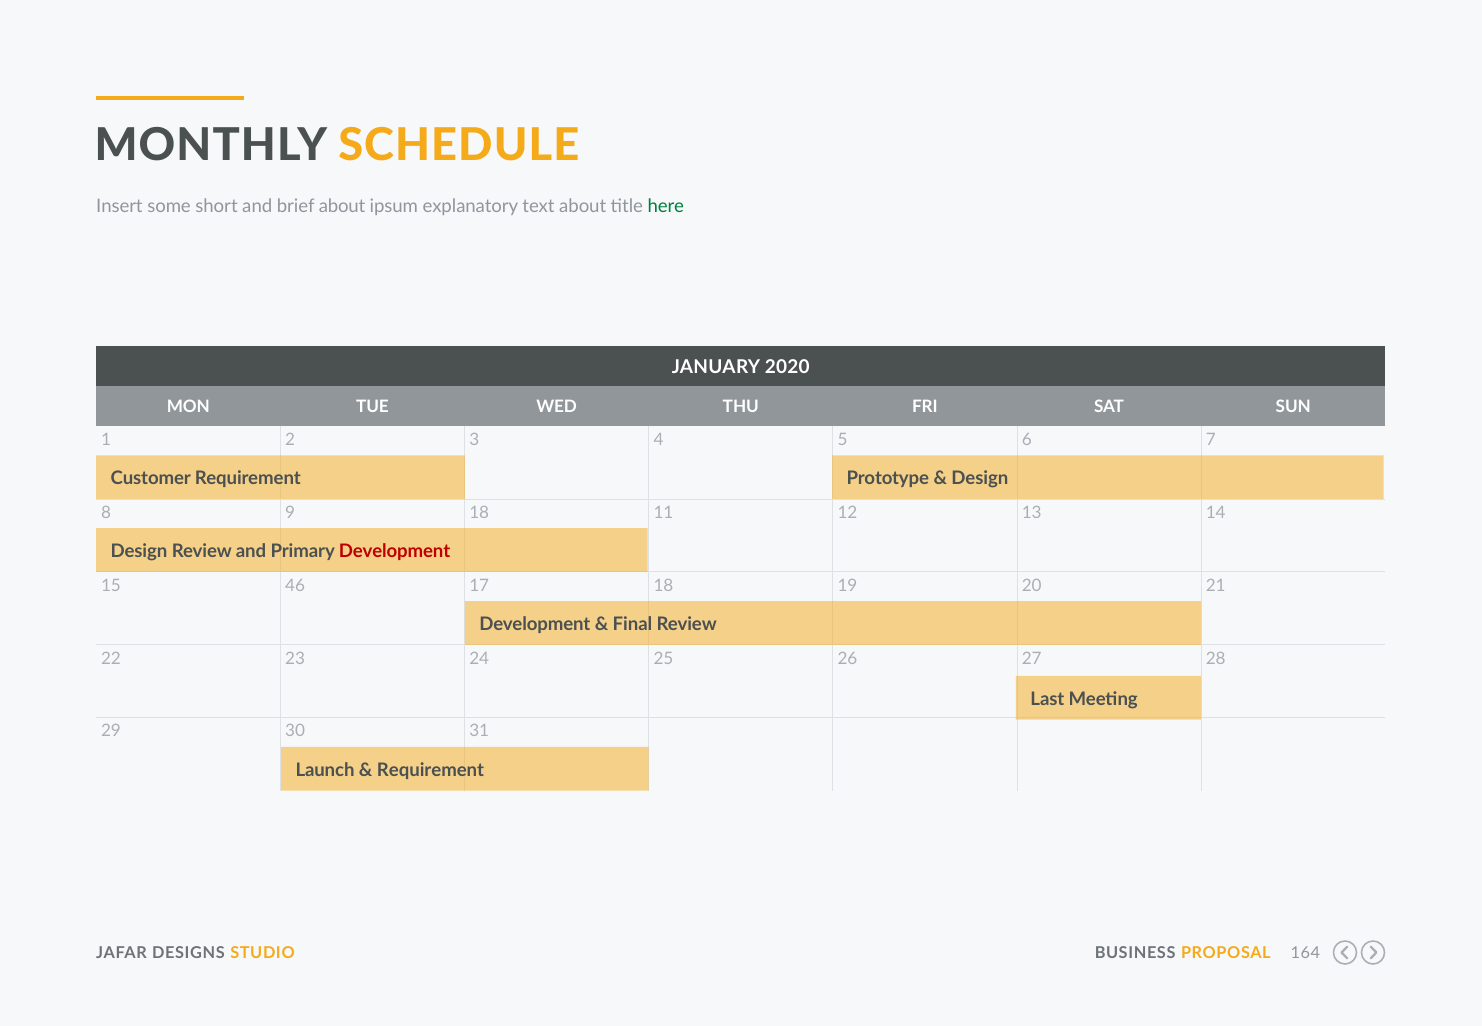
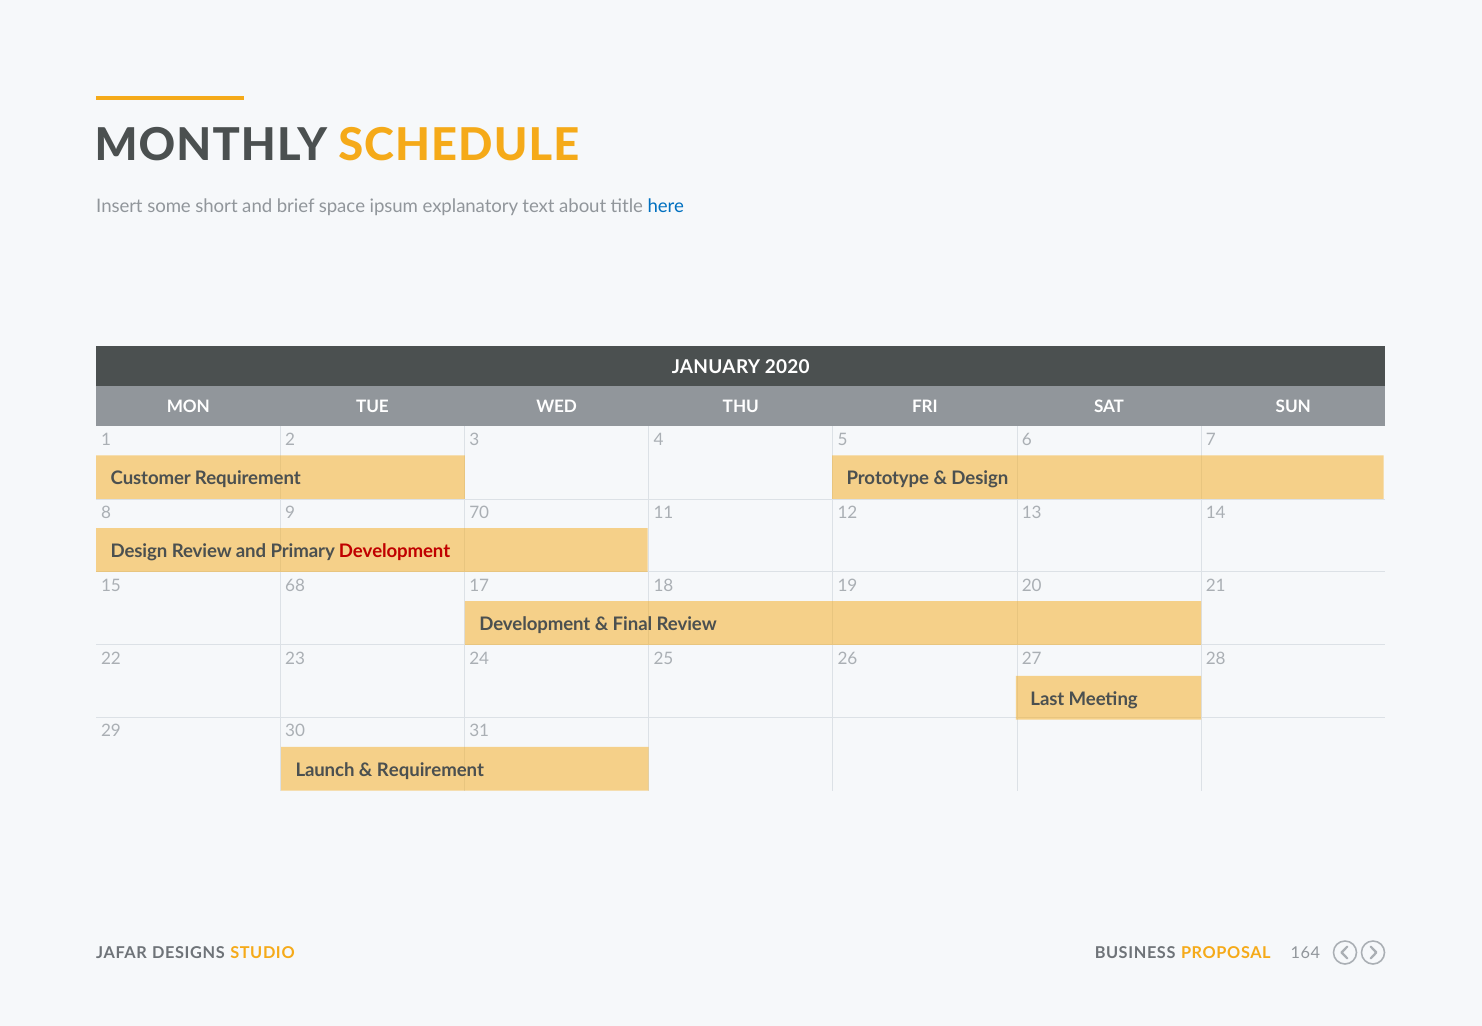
brief about: about -> space (342, 206)
here colour: green -> blue (666, 206)
9 18: 18 -> 70 (479, 513)
46: 46 -> 68 (295, 586)
